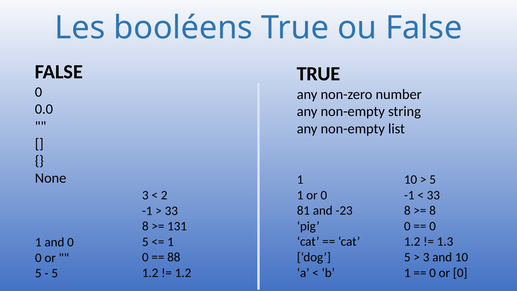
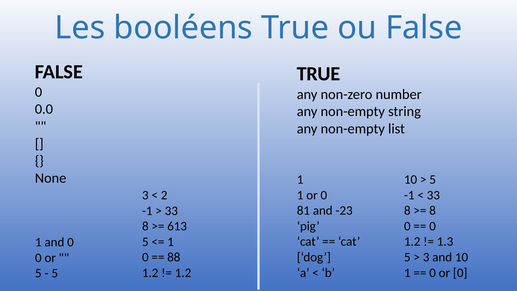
131: 131 -> 613 (177, 226)
